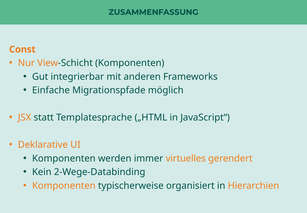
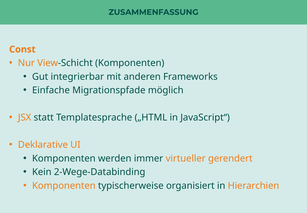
virtuelles: virtuelles -> virtueller (186, 158)
